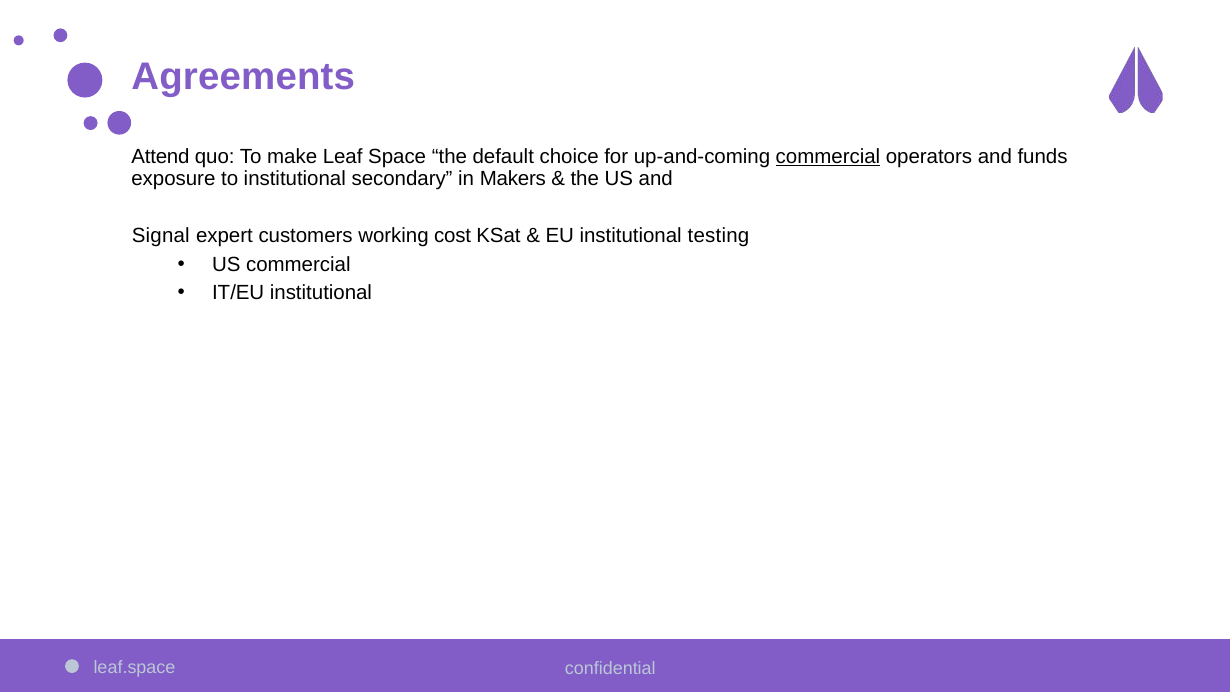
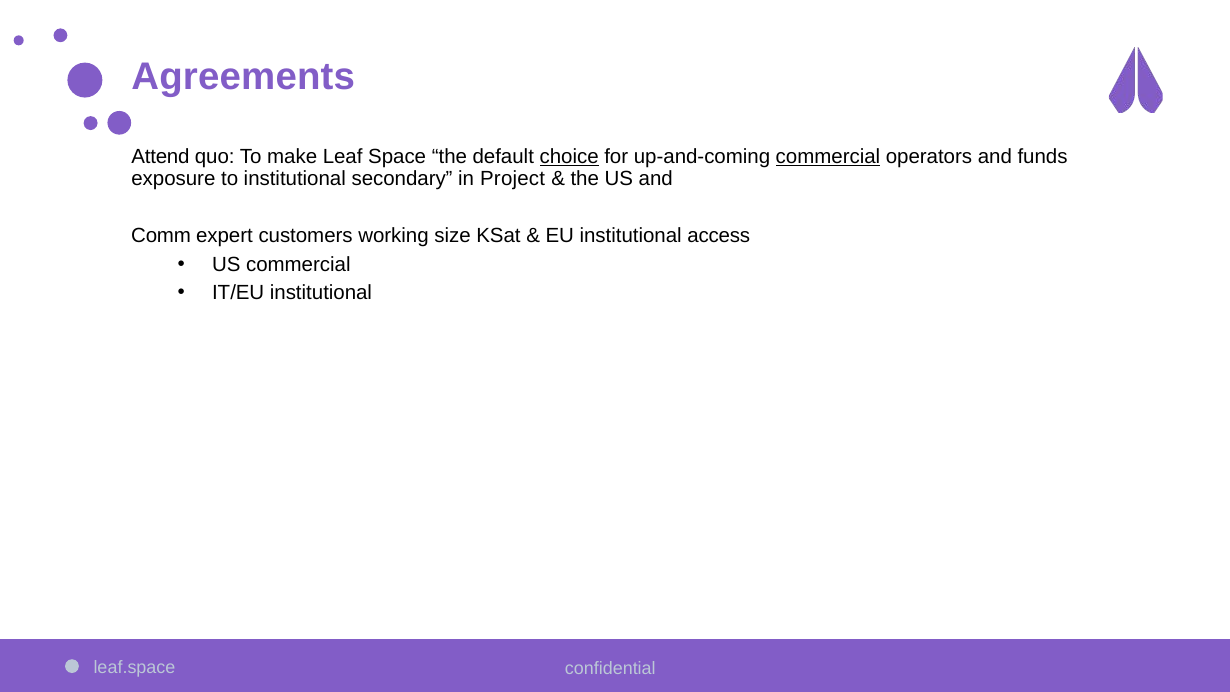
choice underline: none -> present (569, 157)
Makers: Makers -> Project (513, 179)
Signal: Signal -> Comm (161, 236)
cost: cost -> size (453, 236)
testing: testing -> access (719, 236)
